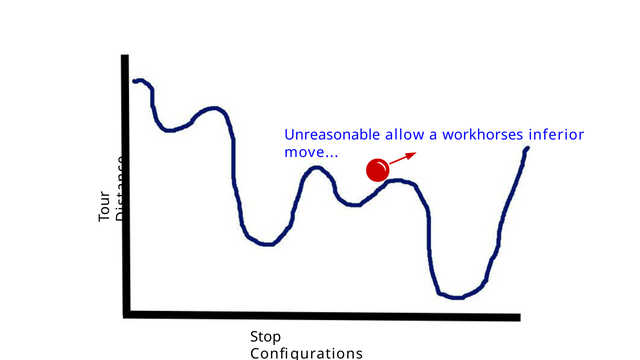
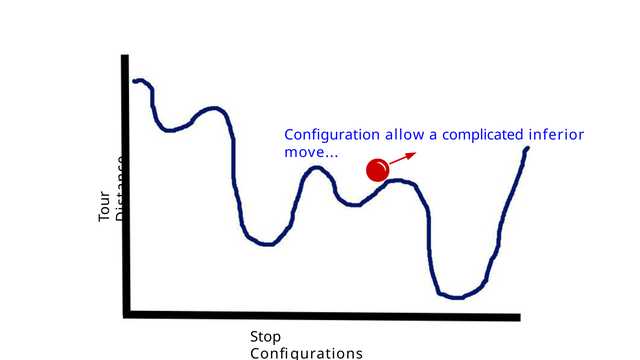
Unreasonable: Unreasonable -> Configuration (332, 135)
workhorses: workhorses -> complicated (483, 135)
